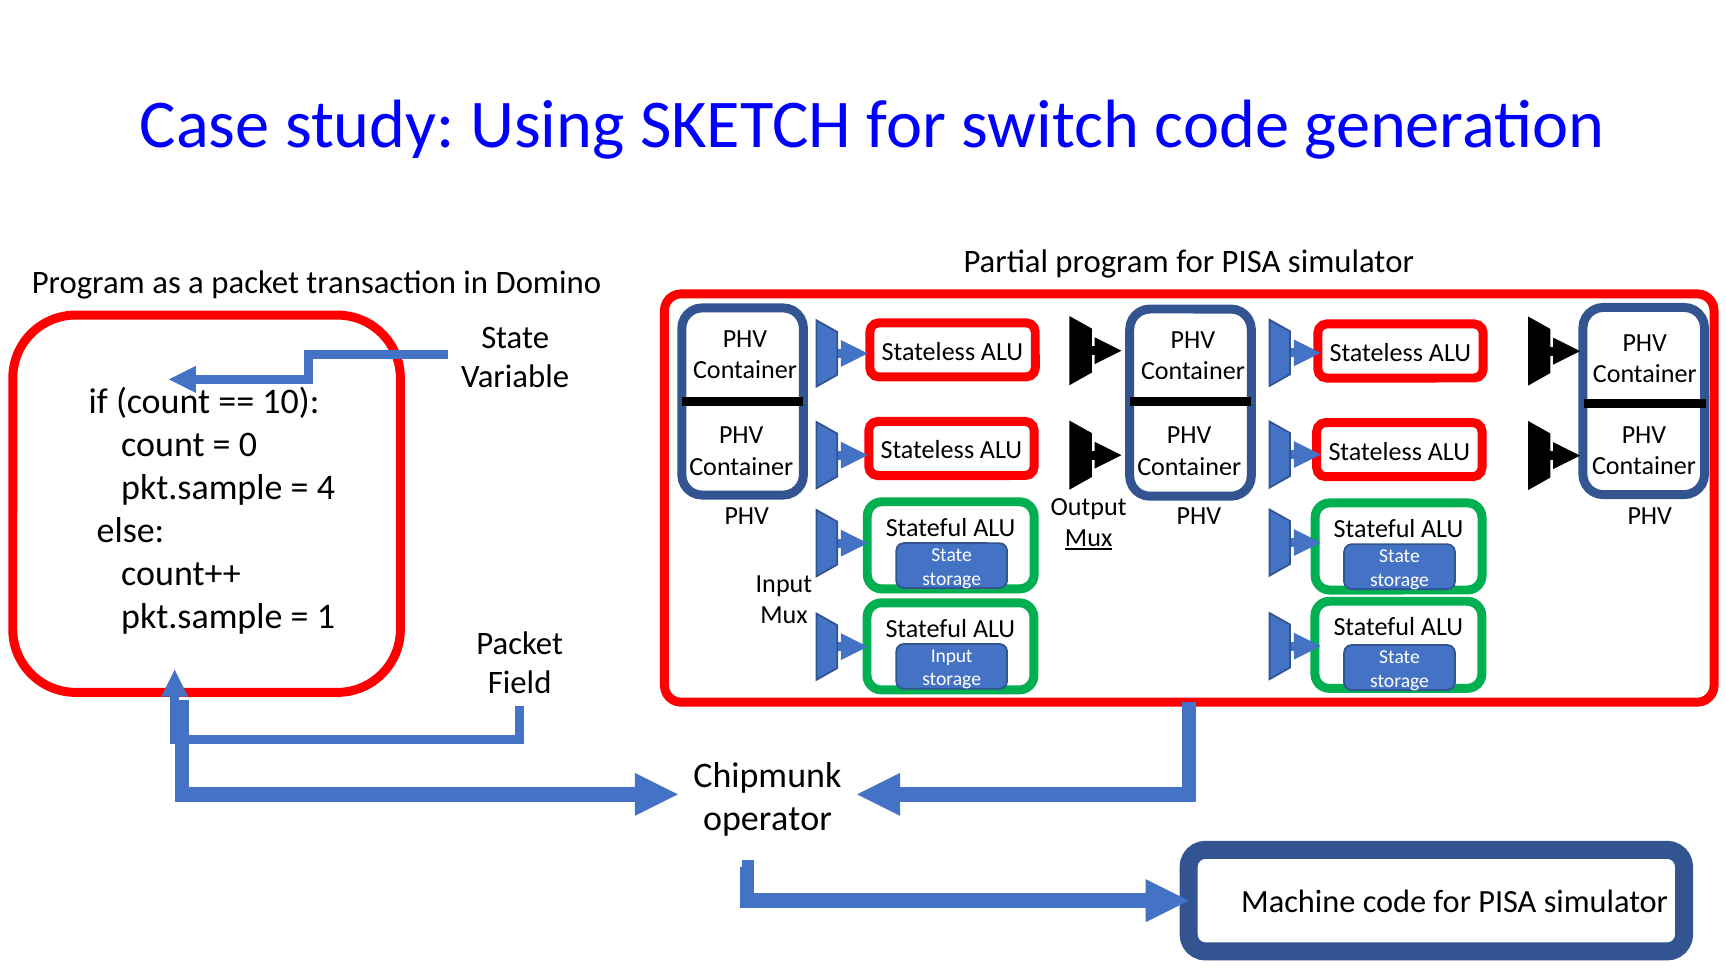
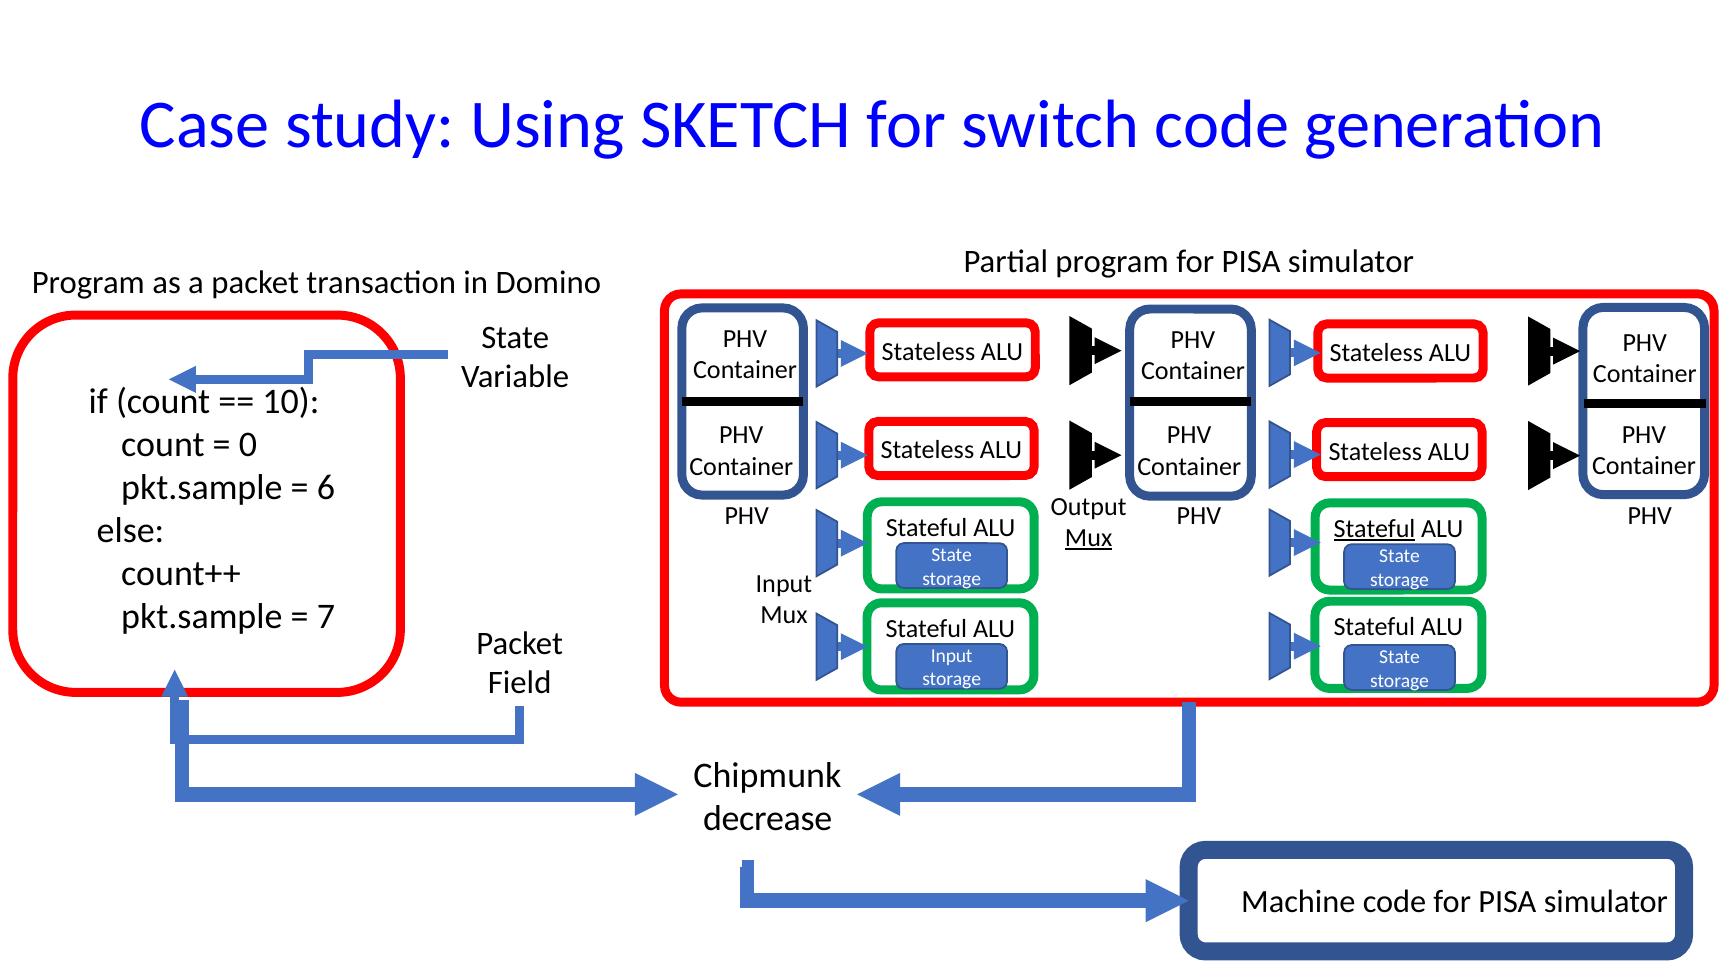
4: 4 -> 6 (326, 487)
Stateful underline: none -> present (1375, 528)
1: 1 -> 7 (326, 617)
operator: operator -> decrease (768, 818)
